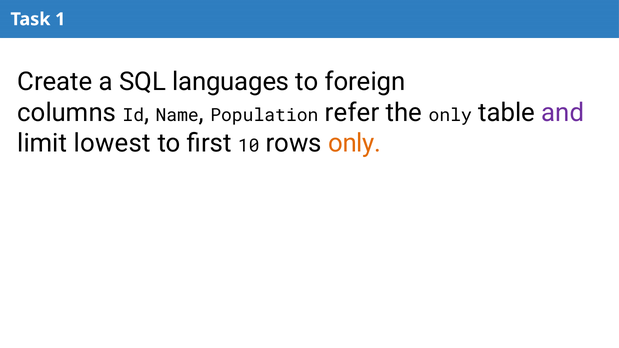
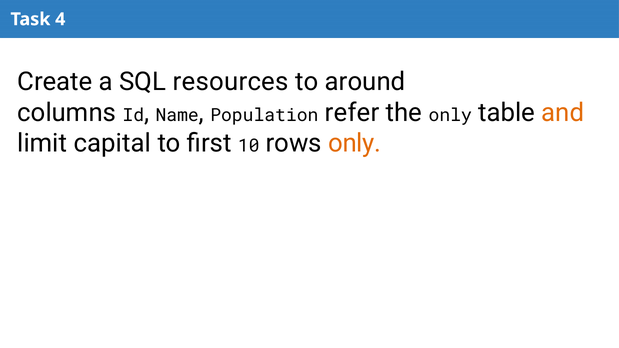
1: 1 -> 4 (60, 19)
languages: languages -> resources (231, 82)
foreign: foreign -> around (365, 82)
and colour: purple -> orange (563, 113)
lowest: lowest -> capital (112, 144)
